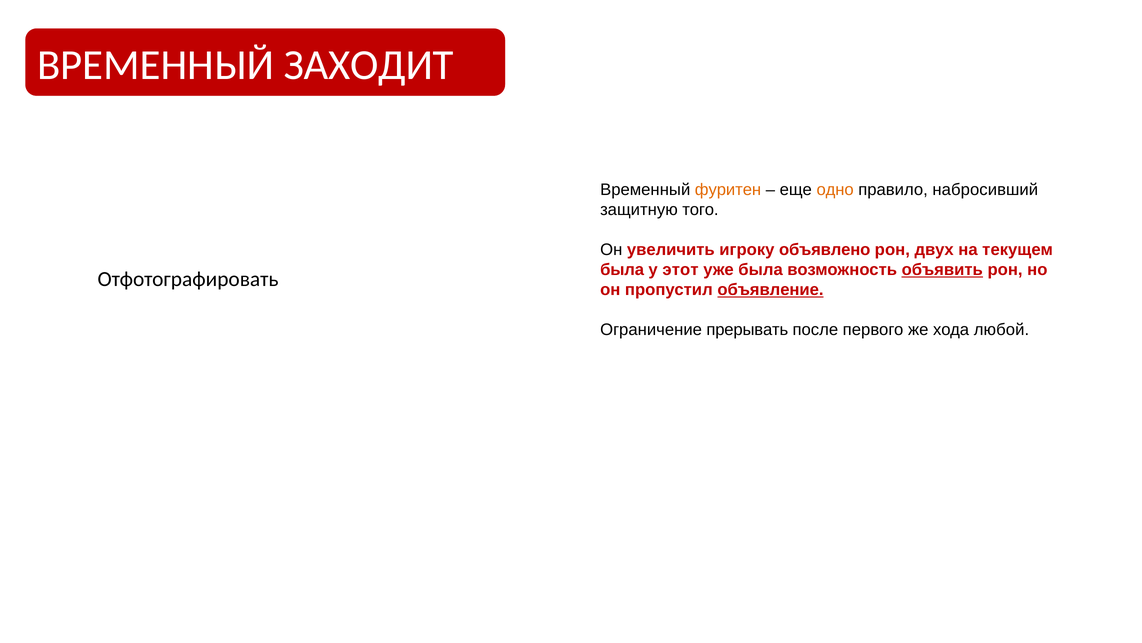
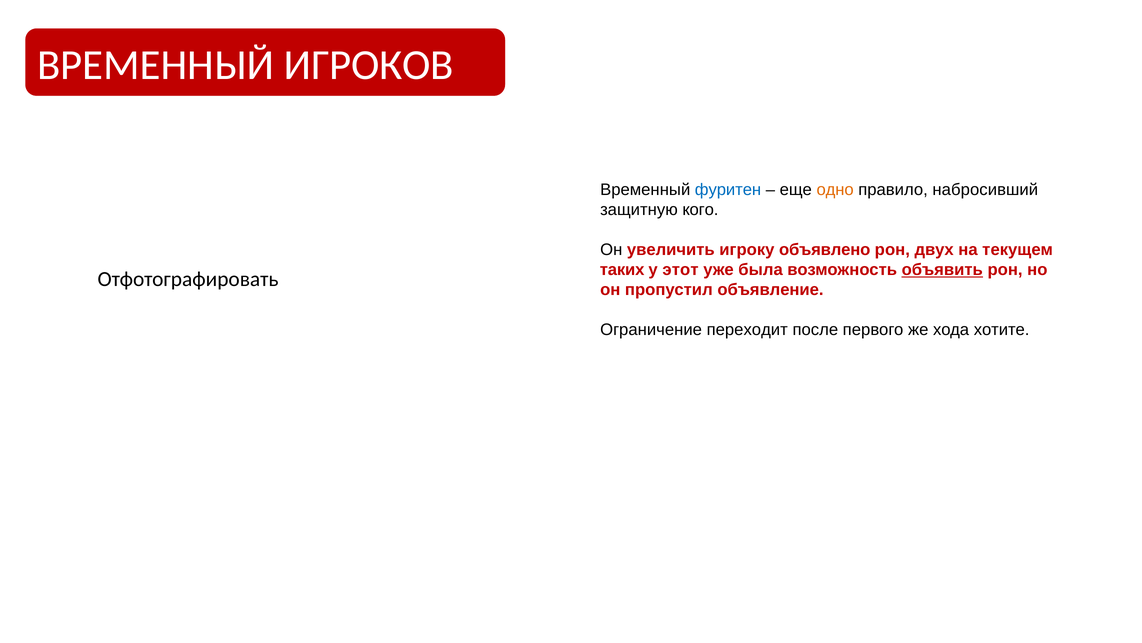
ЗАХОДИТ: ЗАХОДИТ -> ИГРОКОВ (369, 65)
фуритен colour: orange -> blue (728, 189)
того: того -> кого (700, 209)
была: была -> таких (622, 269)
объявление underline: present -> none (770, 289)
прерывать: прерывать -> переходит (747, 329)
любой: любой -> хотите (1002, 329)
